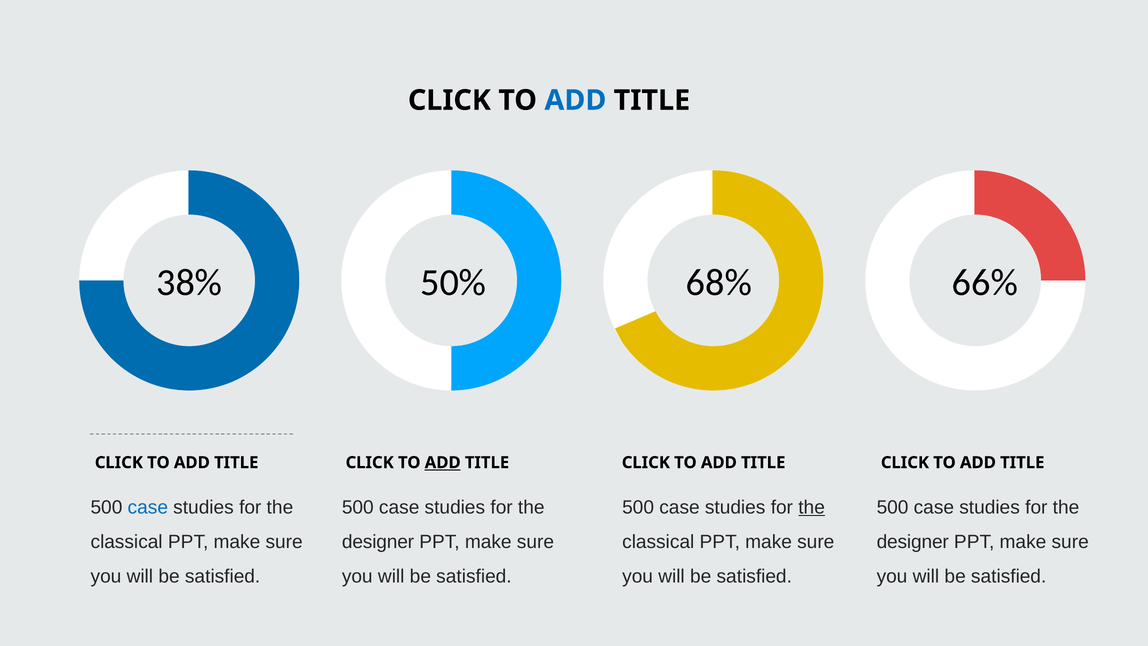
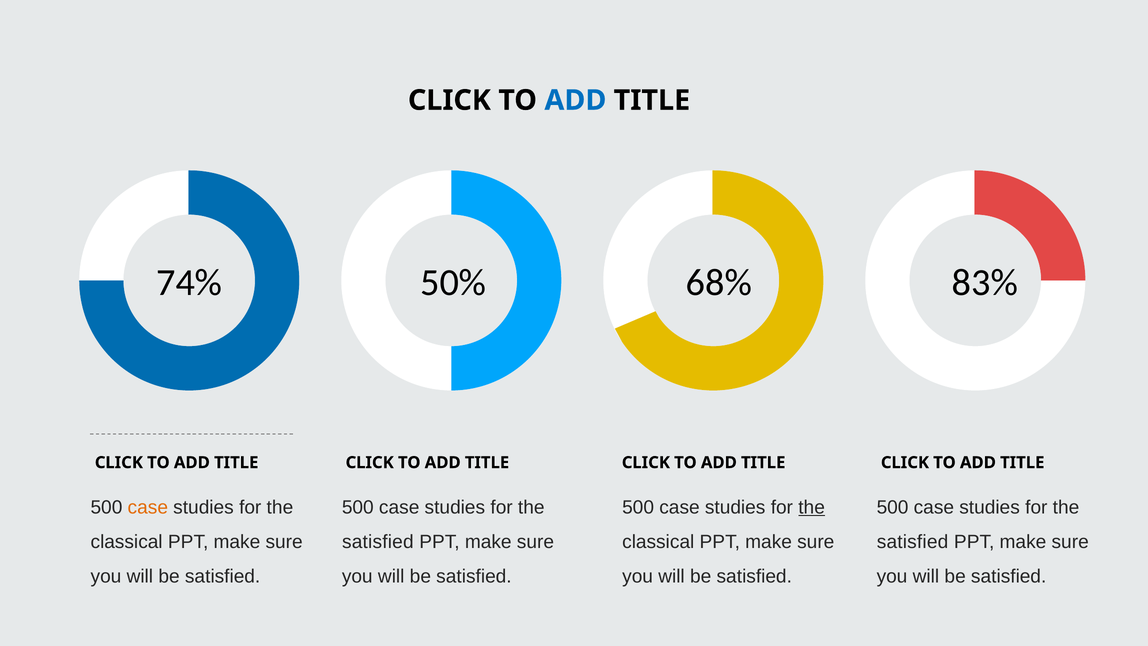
38%: 38% -> 74% (189, 283)
66%: 66% -> 83% (985, 283)
ADD underline: present -> none (443, 462)
case colour: blue -> orange (148, 507)
designer: designer -> satisfied (378, 542)
designer: designer -> satisfied (913, 542)
